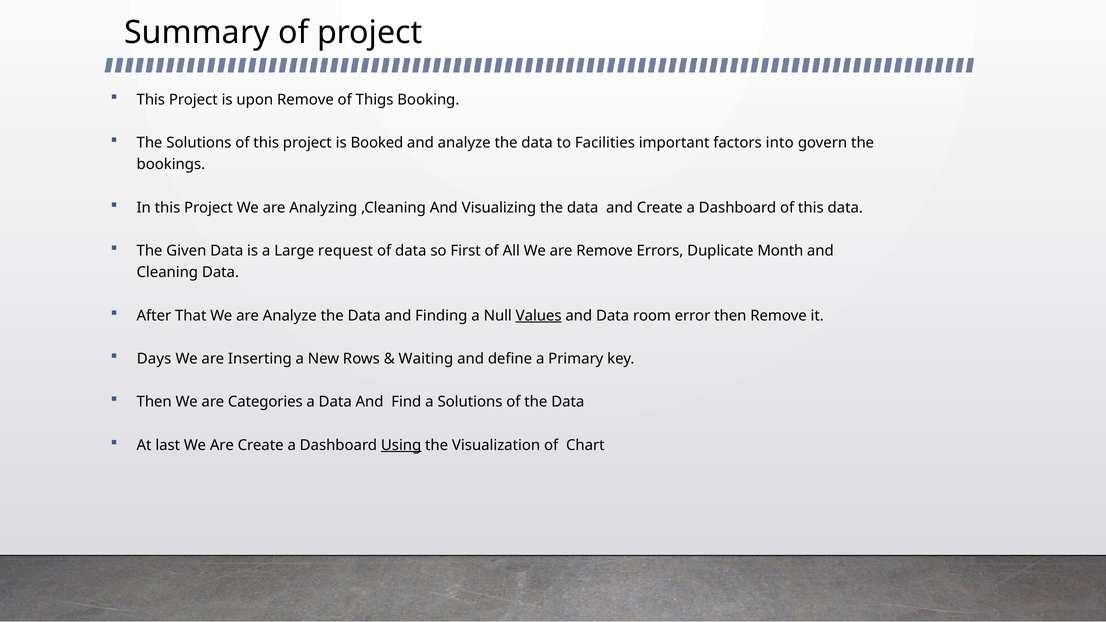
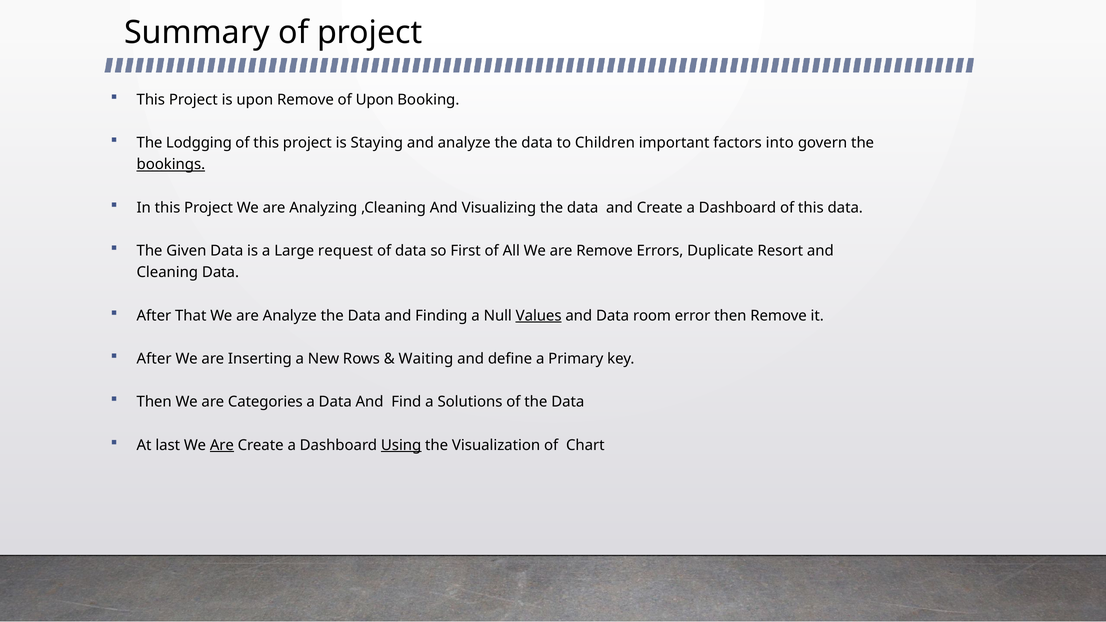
of Thigs: Thigs -> Upon (375, 100)
The Solutions: Solutions -> Lodgging (199, 143)
Booked: Booked -> Staying (377, 143)
Facilities: Facilities -> Children (605, 143)
bookings underline: none -> present (171, 165)
Month: Month -> Resort (780, 251)
Days: Days -> After (154, 359)
Are underline: none -> present (222, 445)
